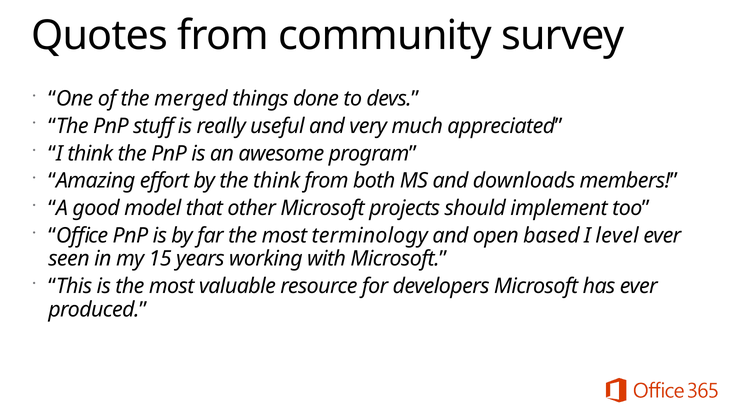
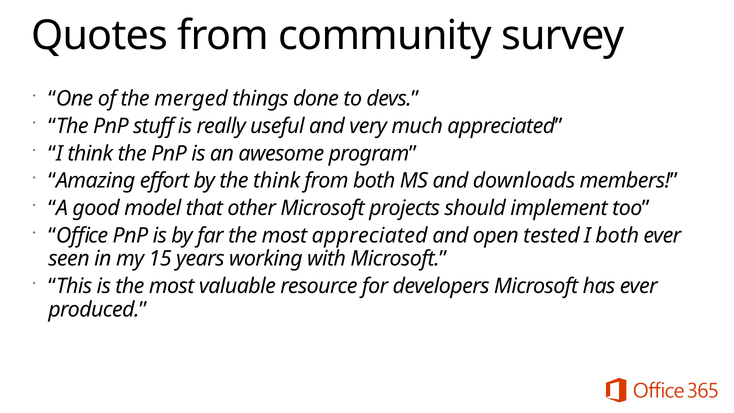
most terminology: terminology -> appreciated (370, 236)
based: based -> tested (551, 236)
I level: level -> both (617, 236)
